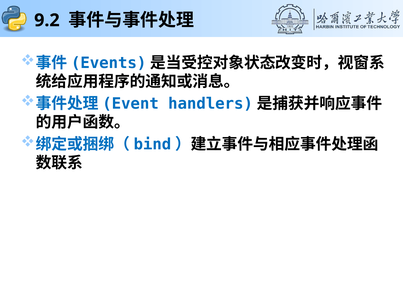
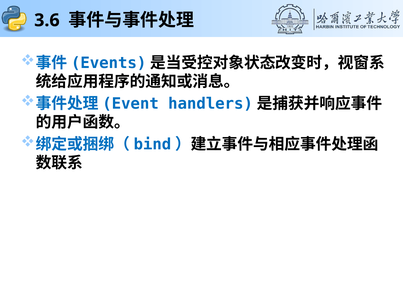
9.2: 9.2 -> 3.6 (47, 20)
